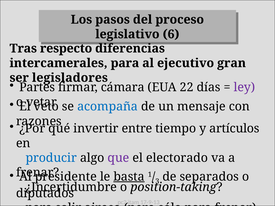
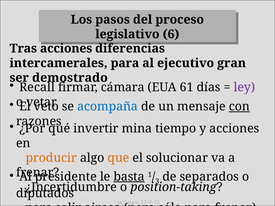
Tras respecto: respecto -> acciones (66, 48)
legisladores: legisladores -> demostrado (70, 78)
Partes: Partes -> Recall (37, 87)
22: 22 -> 61 (187, 87)
con underline: none -> present (239, 107)
entre: entre -> mina (137, 129)
y artículos: artículos -> acciones (234, 129)
producir colour: blue -> orange (51, 158)
que colour: purple -> orange (118, 158)
electorado: electorado -> solucionar (177, 158)
